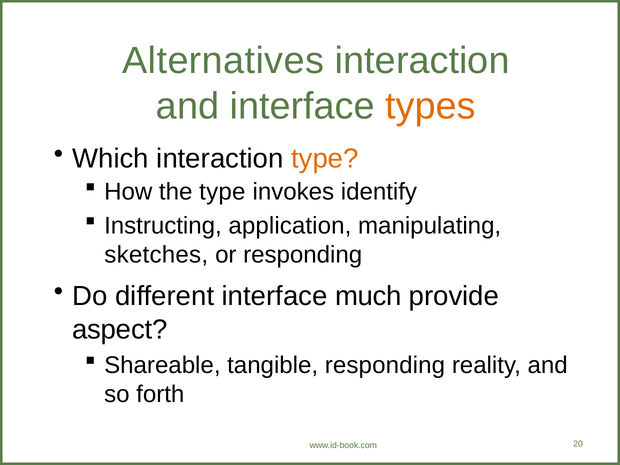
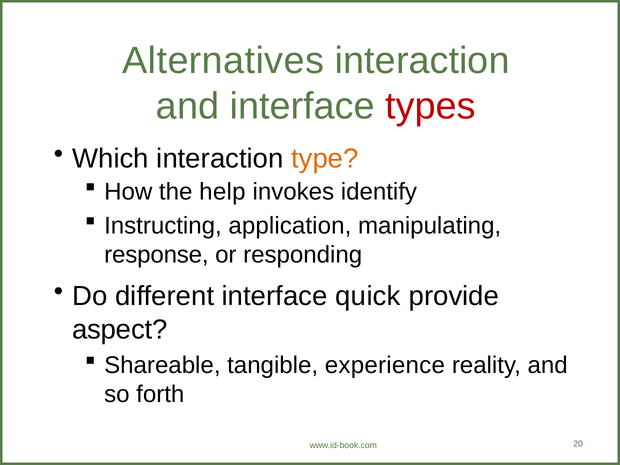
types colour: orange -> red (431, 106)
the type: type -> help (222, 192)
sketches: sketches -> response (156, 255)
much: much -> quick (368, 296)
tangible responding: responding -> experience (385, 365)
